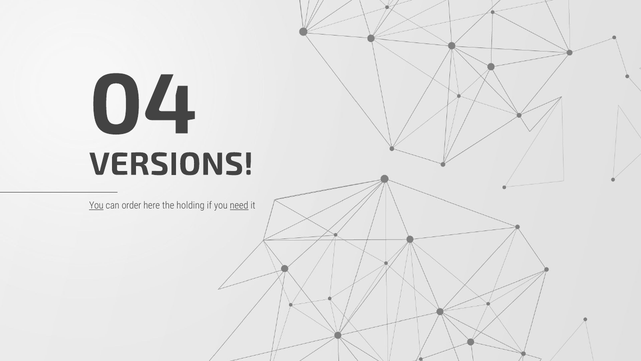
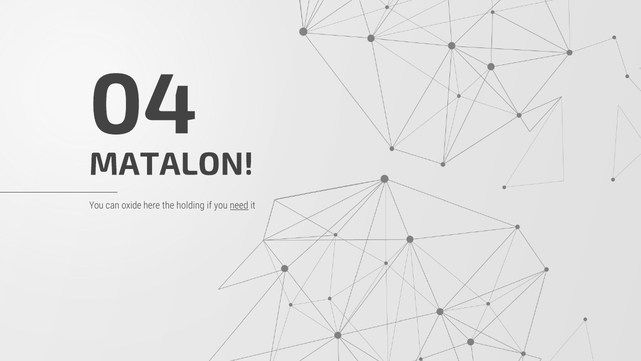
VERSIONS: VERSIONS -> MATALON (171, 164)
You underline: present -> none (96, 205)
order: order -> oxide (131, 205)
